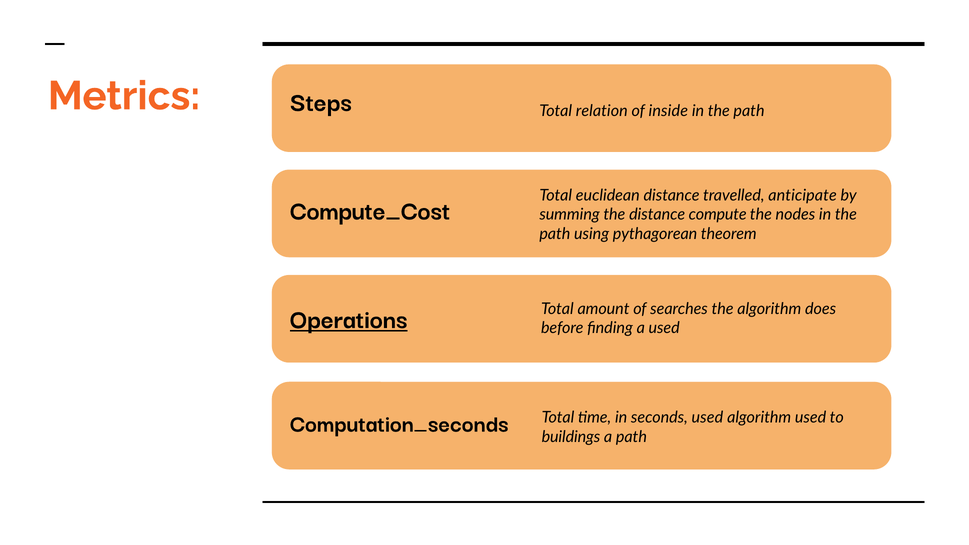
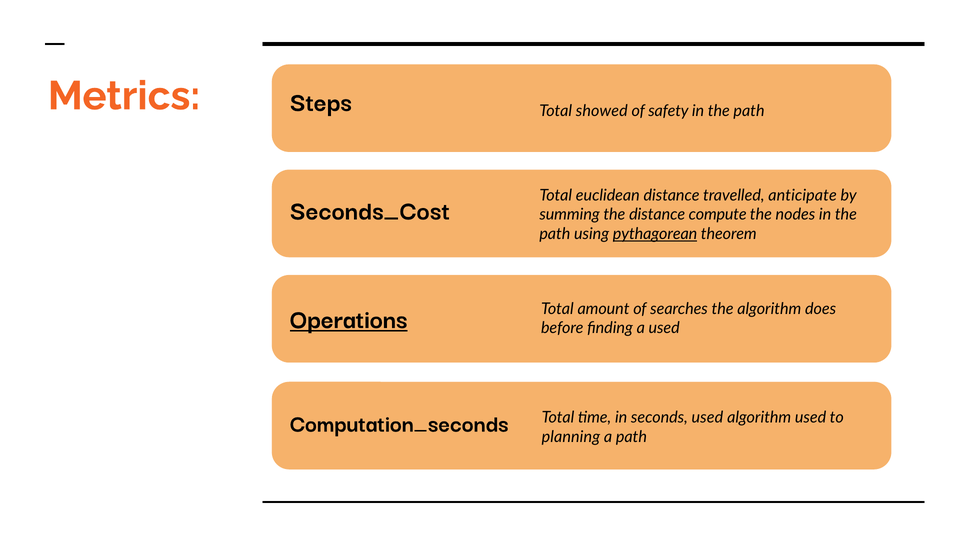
relation: relation -> showed (602, 111)
inside: inside -> safety (668, 111)
Compute_Cost: Compute_Cost -> Seconds_Cost (370, 210)
pythagorean underline: none -> present (655, 234)
buildings: buildings -> planning (571, 437)
